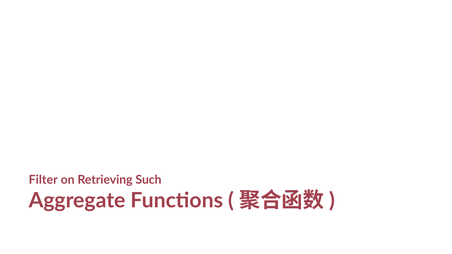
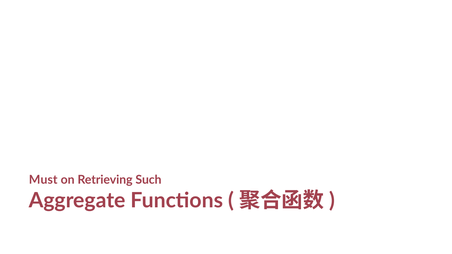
Filter: Filter -> Must (43, 180)
